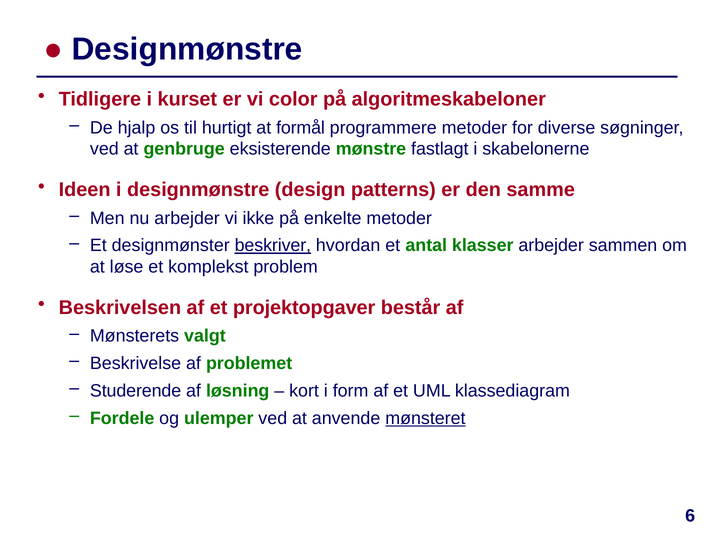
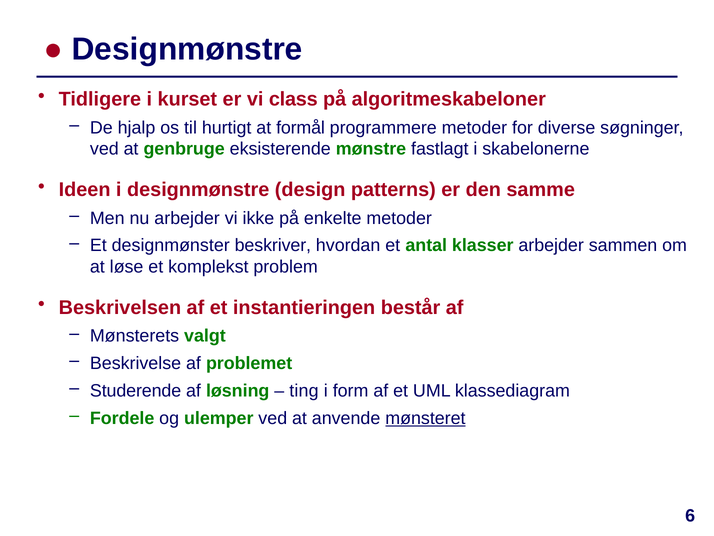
color: color -> class (293, 99)
beskriver underline: present -> none (273, 245)
projektopgaver: projektopgaver -> instantieringen (304, 307)
kort: kort -> ting (304, 391)
